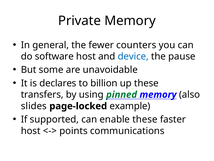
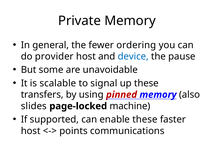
counters: counters -> ordering (136, 45)
software: software -> provider (54, 56)
declares: declares -> scalable (58, 83)
billion: billion -> signal (104, 83)
pinned colour: green -> red (122, 94)
example: example -> machine (130, 106)
